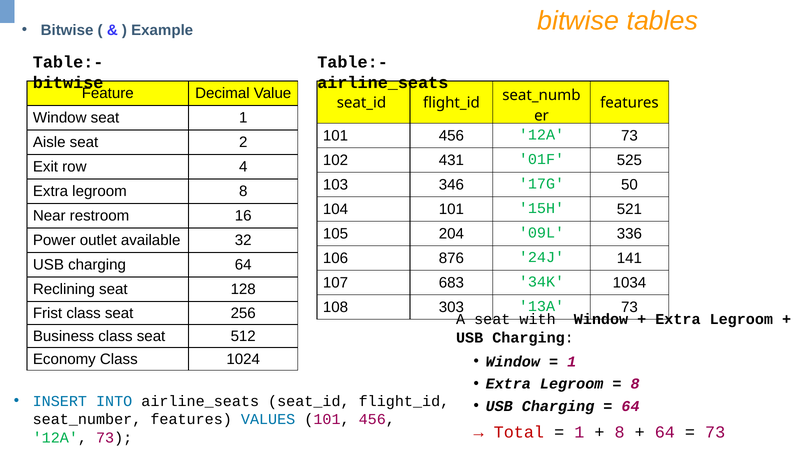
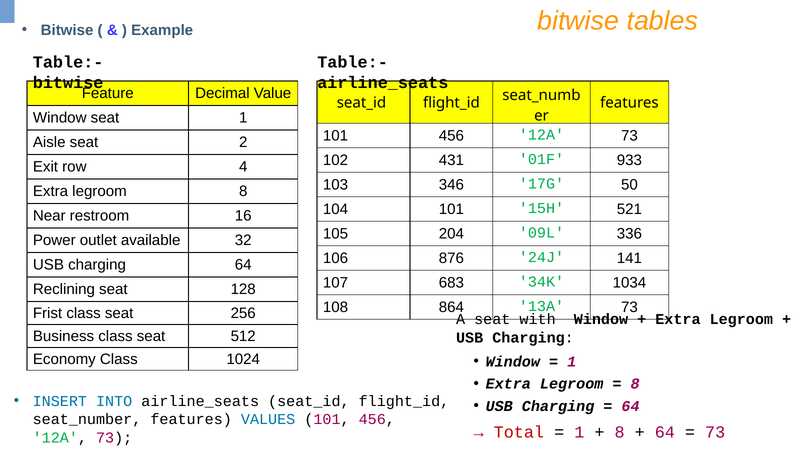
525: 525 -> 933 (629, 160)
303: 303 -> 864 (451, 307)
